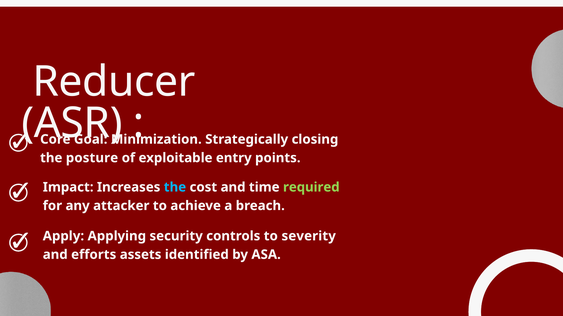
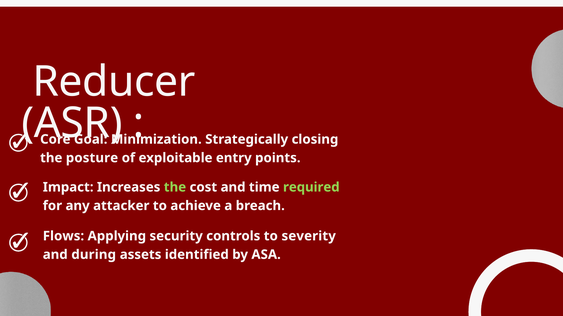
the colour: light blue -> light green (175, 188)
Apply: Apply -> Flows (63, 236)
efforts: efforts -> during (94, 255)
